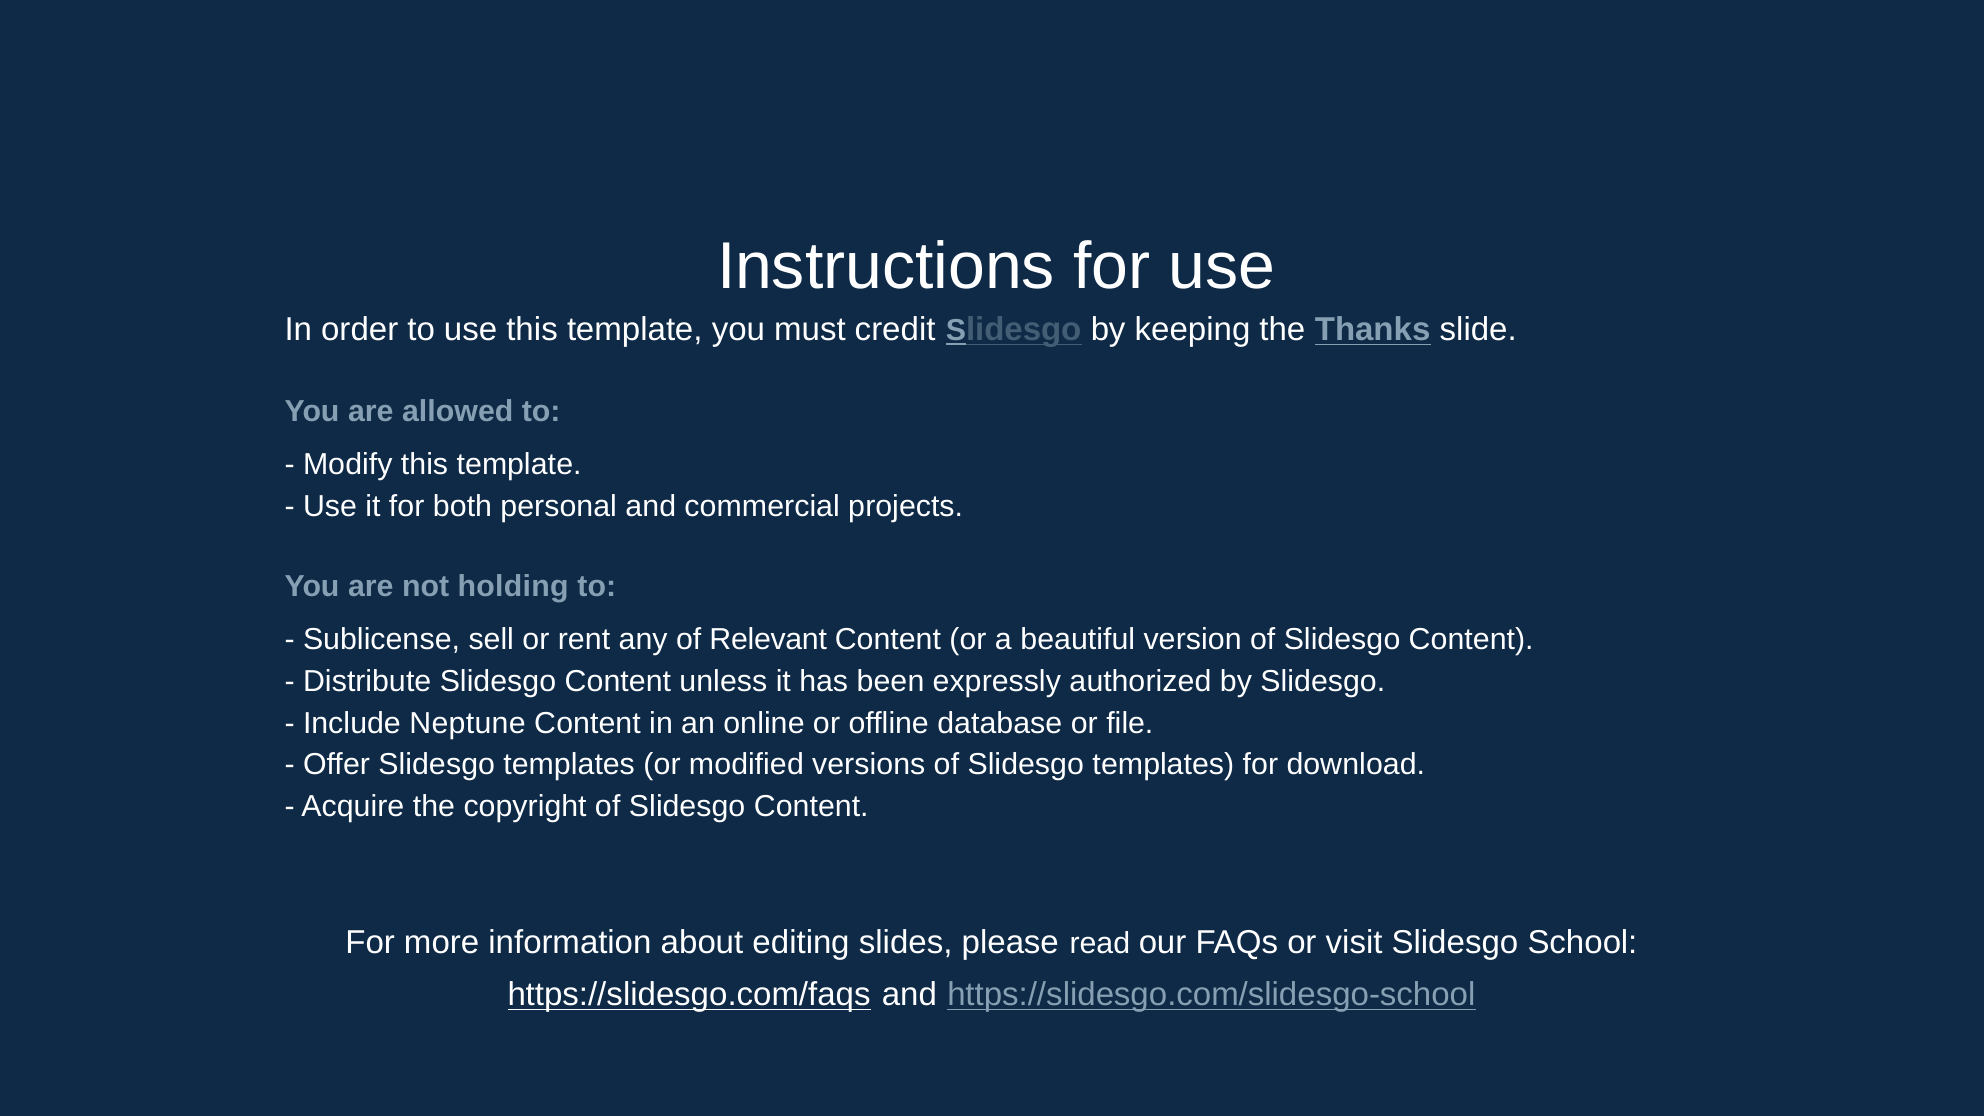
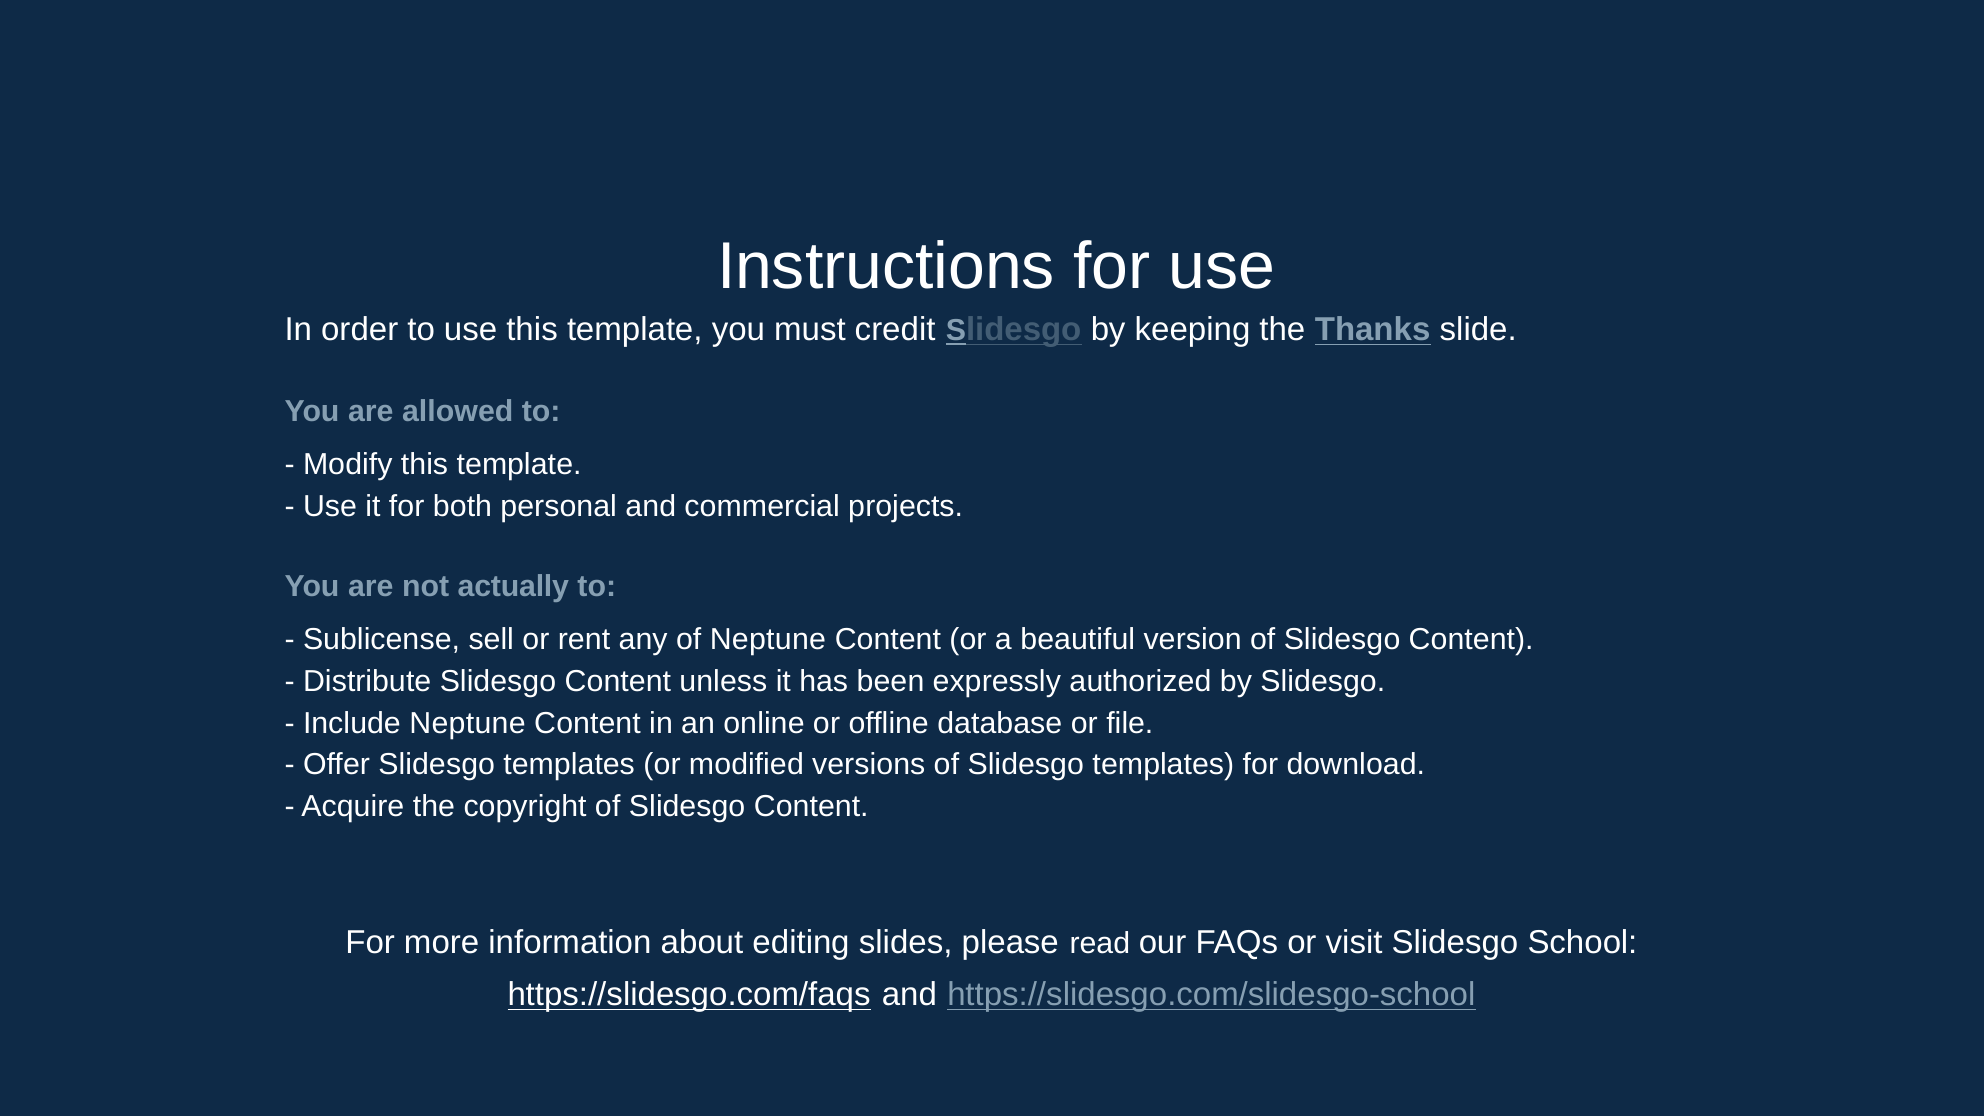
holding: holding -> actually (513, 587)
of Relevant: Relevant -> Neptune (768, 640)
